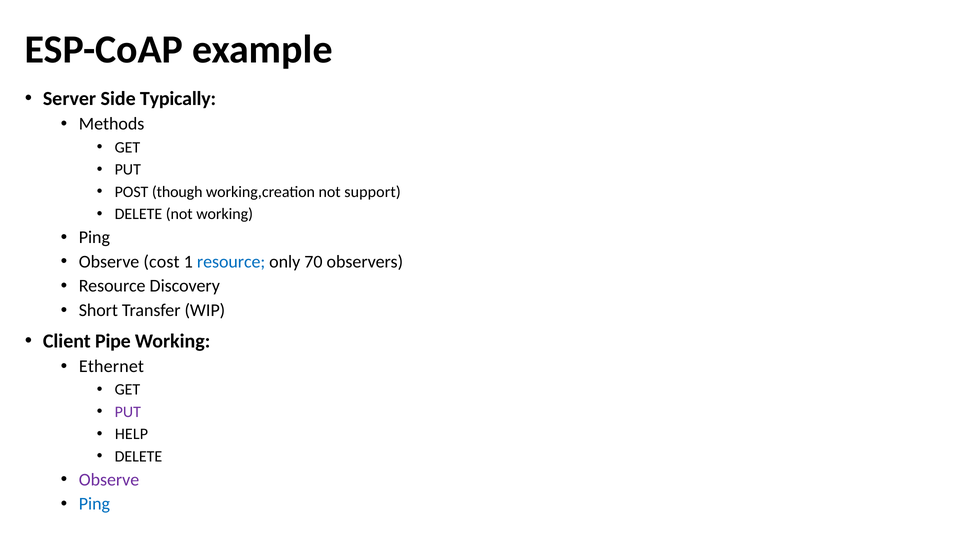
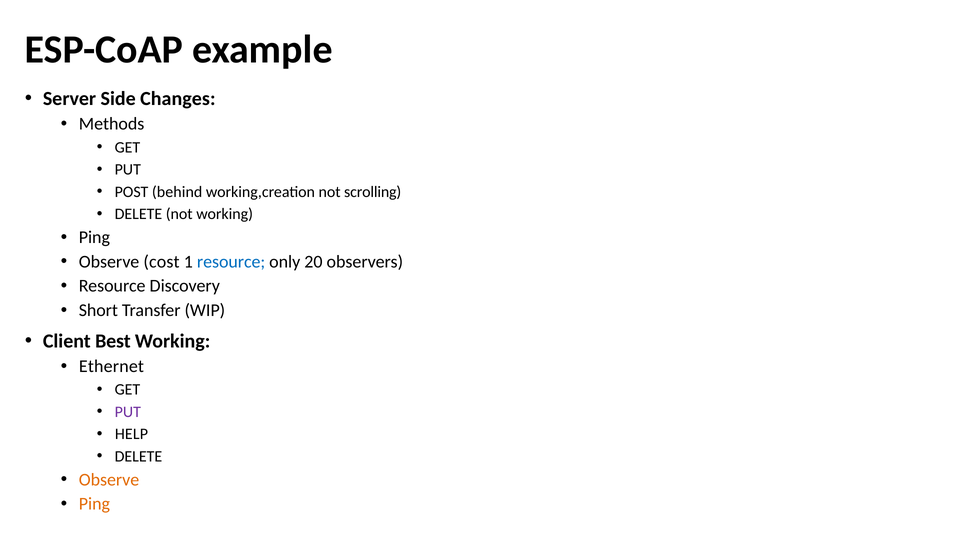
Typically: Typically -> Changes (178, 99)
though: though -> behind (177, 192)
support: support -> scrolling (373, 192)
70: 70 -> 20 (313, 262)
Pipe: Pipe -> Best (113, 341)
Observe colour: purple -> orange (109, 480)
Ping colour: blue -> orange (94, 504)
